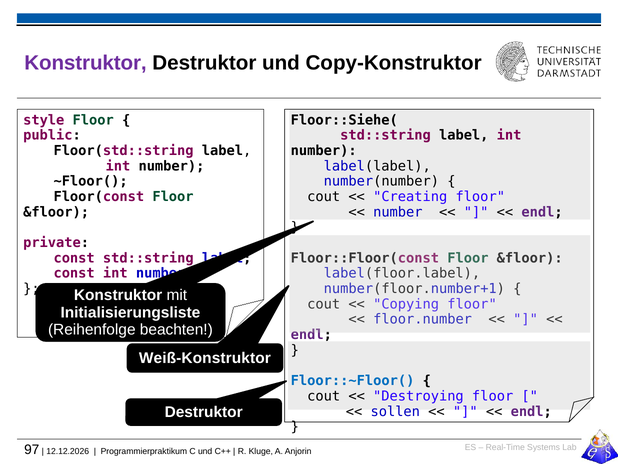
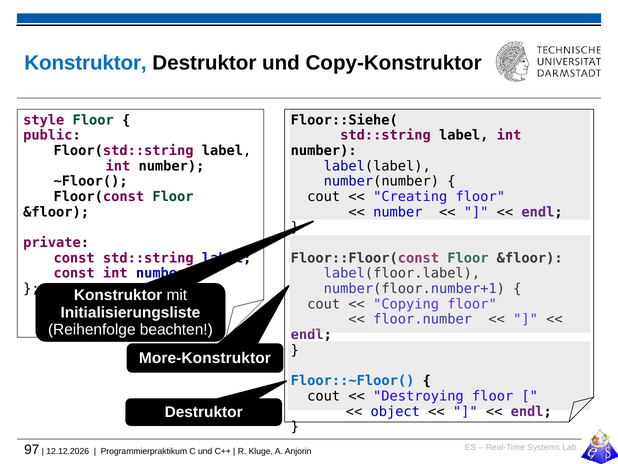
Konstruktor colour: purple -> blue (85, 63)
Weiß-Konstruktor: Weiß-Konstruktor -> More-Konstruktor (205, 358)
sollen: sollen -> object (395, 411)
